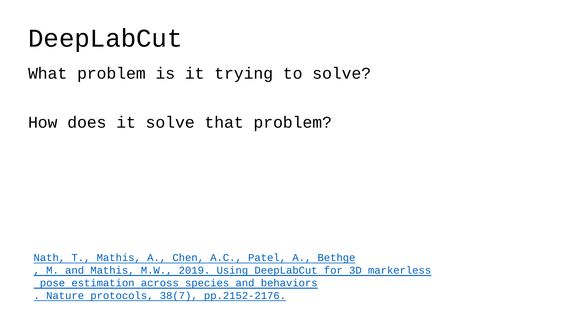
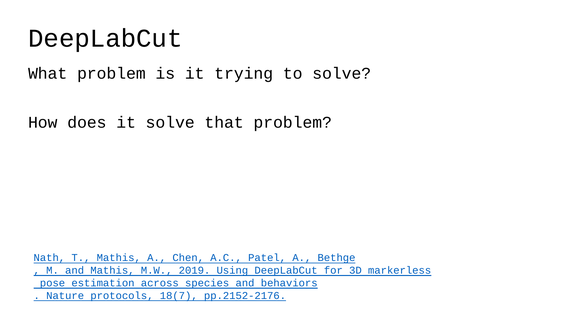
38(7: 38(7 -> 18(7 (179, 296)
